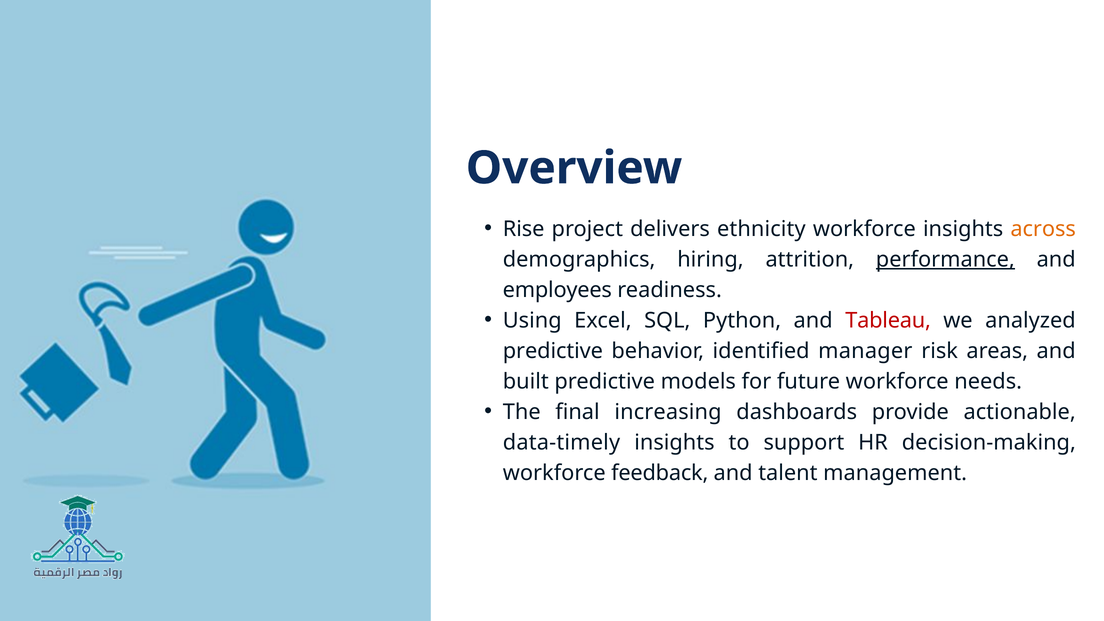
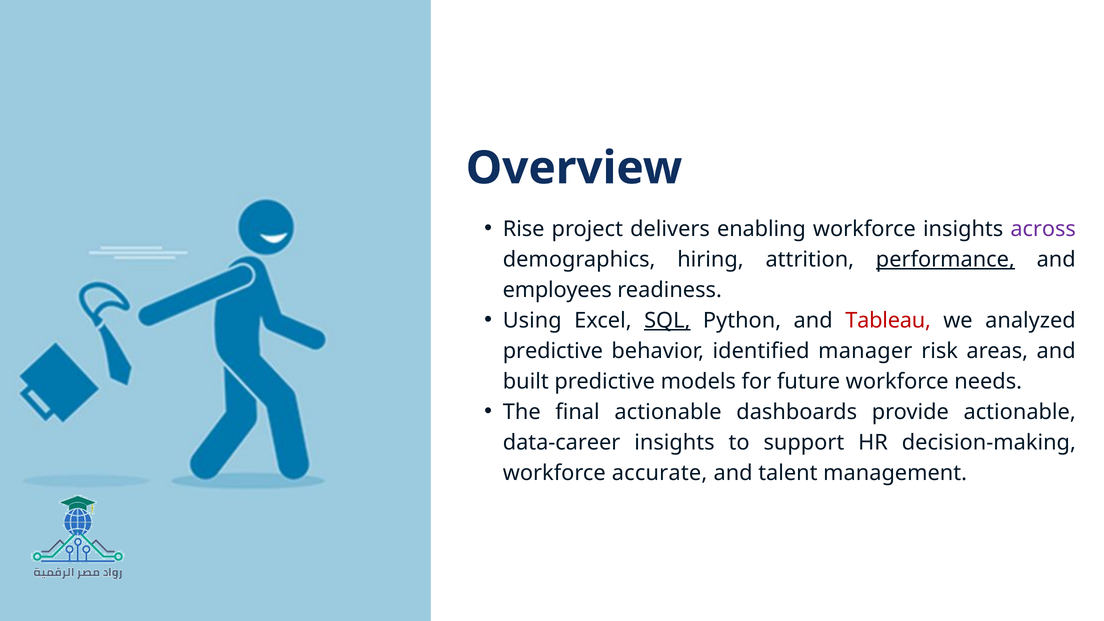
ethnicity: ethnicity -> enabling (761, 229)
across colour: orange -> purple (1043, 229)
SQL underline: none -> present (667, 320)
final increasing: increasing -> actionable (668, 412)
data-timely: data-timely -> data-career (562, 442)
feedback: feedback -> accurate (660, 473)
